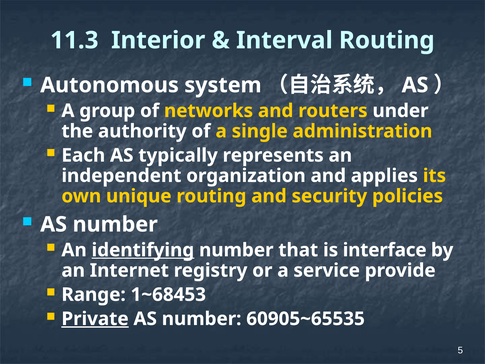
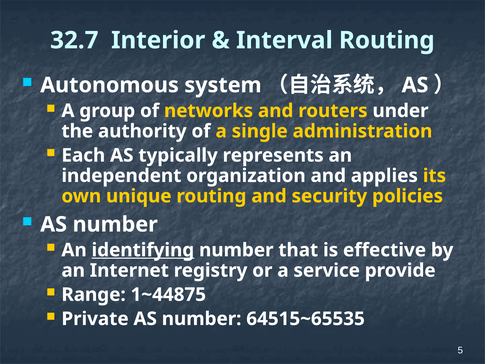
11.3: 11.3 -> 32.7 (74, 40)
interface: interface -> effective (385, 250)
1~68453: 1~68453 -> 1~44875 (168, 294)
Private underline: present -> none (95, 319)
60905~65535: 60905~65535 -> 64515~65535 (306, 319)
